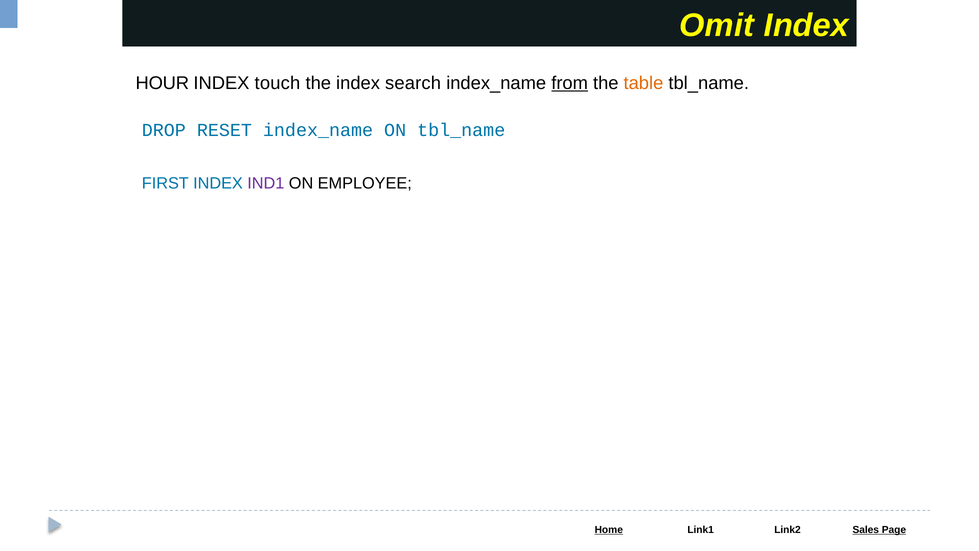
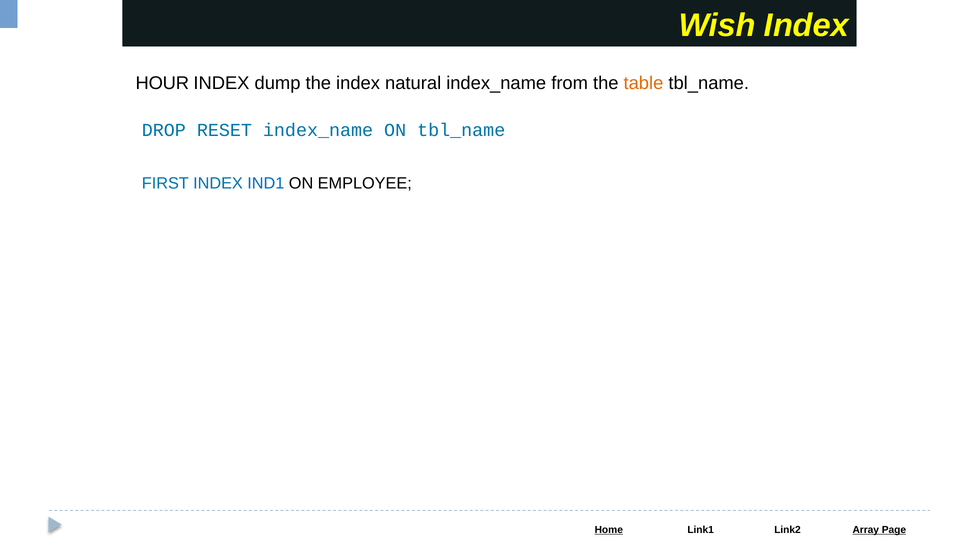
Omit: Omit -> Wish (717, 25)
touch: touch -> dump (278, 83)
search: search -> natural (413, 83)
from underline: present -> none (570, 83)
IND1 colour: purple -> blue (266, 183)
Sales: Sales -> Array (866, 529)
